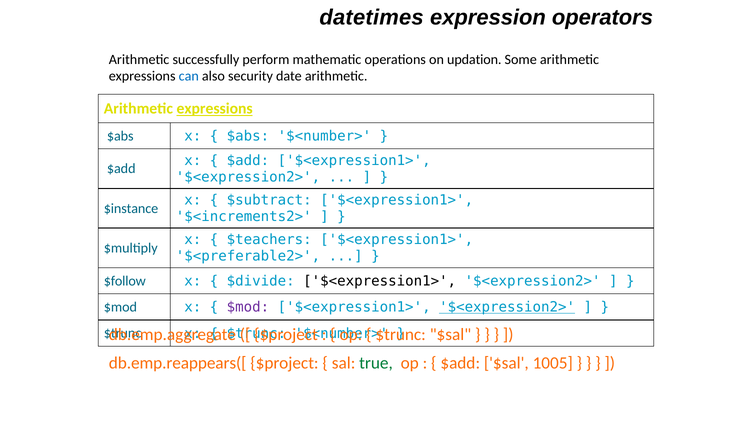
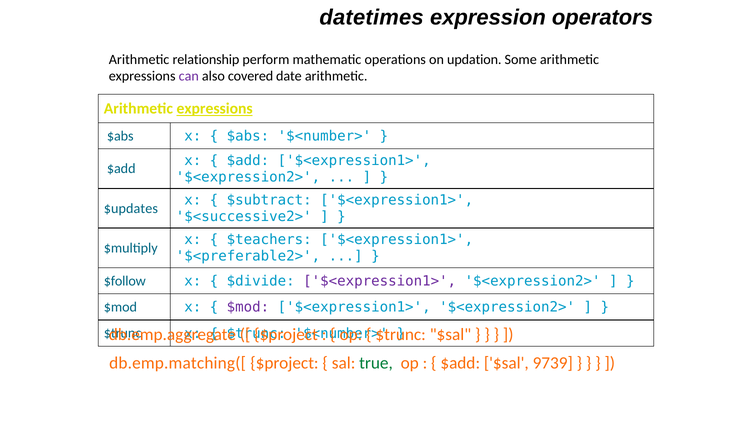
successfully: successfully -> relationship (206, 59)
can colour: blue -> purple (189, 76)
security: security -> covered (251, 76)
$instance: $instance -> $updates (131, 208)
$<increments2>: $<increments2> -> $<successive2> (244, 216)
$<expression1> colour: black -> purple (380, 281)
$<expression2> underline: present -> none (507, 307)
db.emp.reappears([: db.emp.reappears([ -> db.emp.matching([ (178, 363)
1005: 1005 -> 9739 (553, 363)
